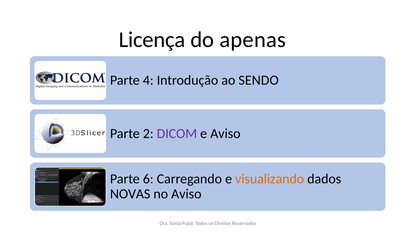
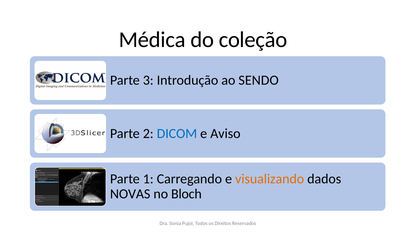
Licença: Licença -> Médica (152, 40)
apenas: apenas -> coleção (253, 40)
4: 4 -> 3 (148, 80)
DICOM colour: purple -> blue (177, 133)
6: 6 -> 1 (148, 179)
no Aviso: Aviso -> Bloch (186, 194)
